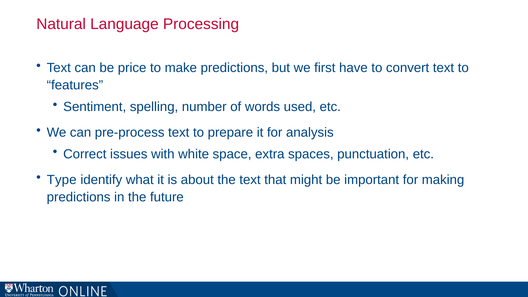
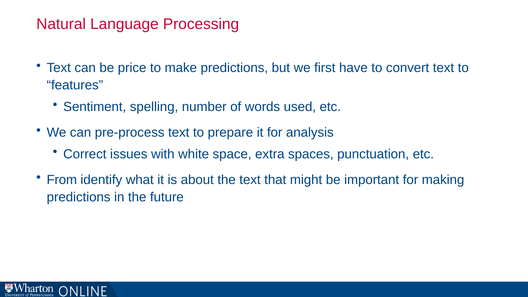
Type: Type -> From (62, 180)
